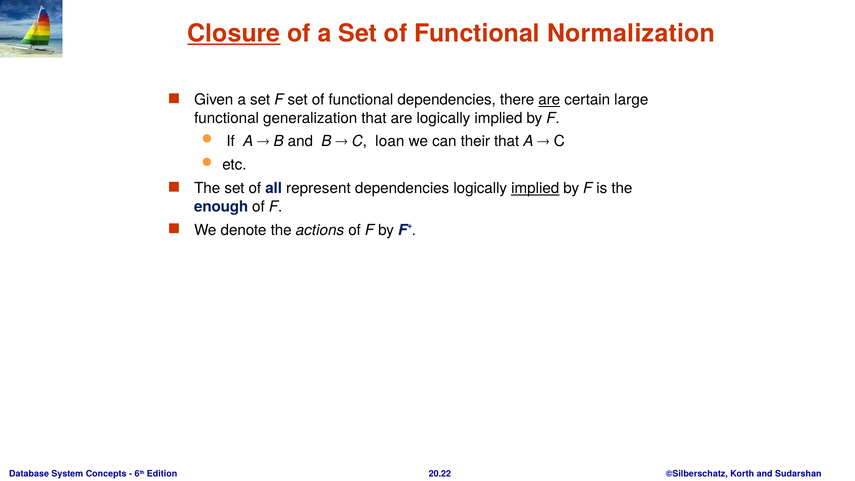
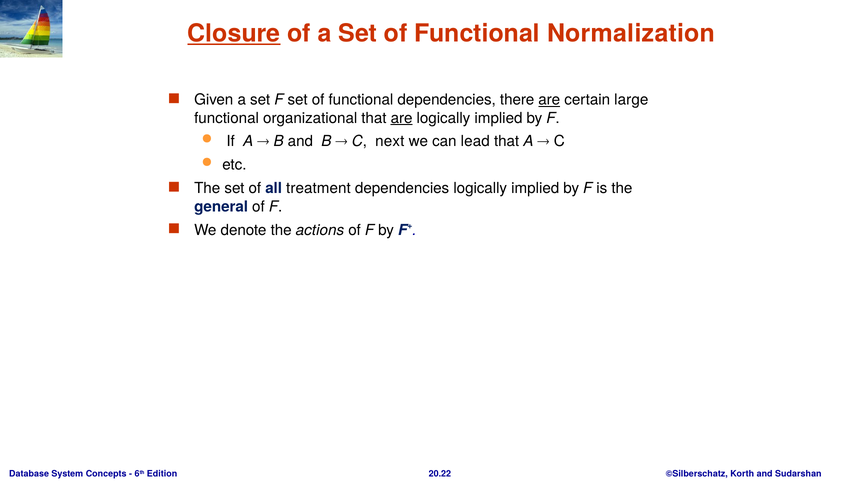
generalization: generalization -> organizational (310, 118)
are underline: none -> present (402, 118)
loan: loan -> next (390, 141)
their: their -> lead (475, 141)
represent: represent -> treatment (318, 188)
implied underline: present -> none (535, 188)
enough: enough -> general (221, 207)
